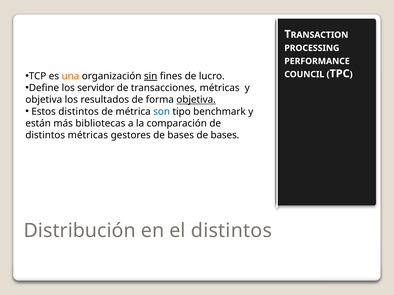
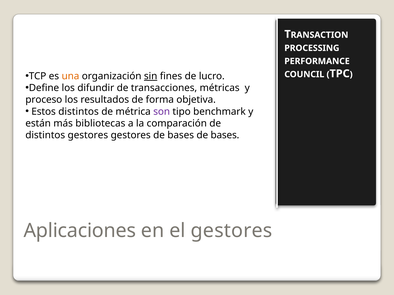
servidor: servidor -> difundir (96, 88)
objetiva: objetiva -> proceso (44, 100)
objetiva underline: present -> none (196, 100)
son colour: blue -> purple (162, 112)
distintos métricas: métricas -> gestores (88, 135)
Distribución: Distribución -> Aplicaciones (80, 231)
el distintos: distintos -> gestores (231, 231)
